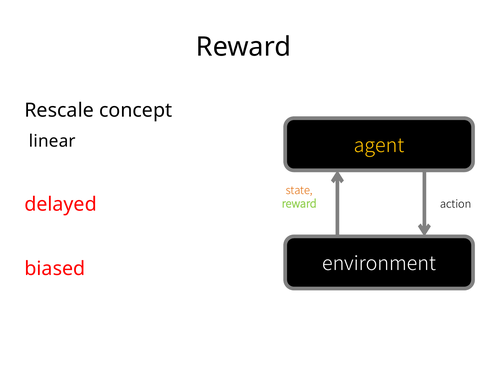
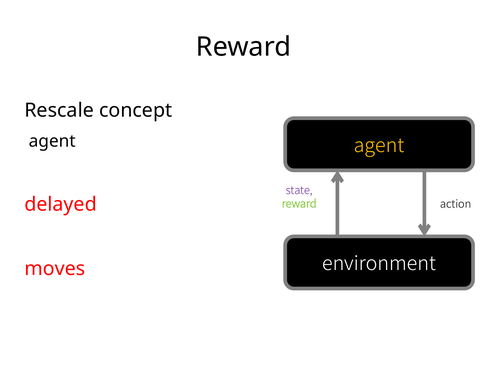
linear: linear -> agent (52, 141)
state colour: orange -> purple (299, 191)
biased: biased -> moves (55, 269)
